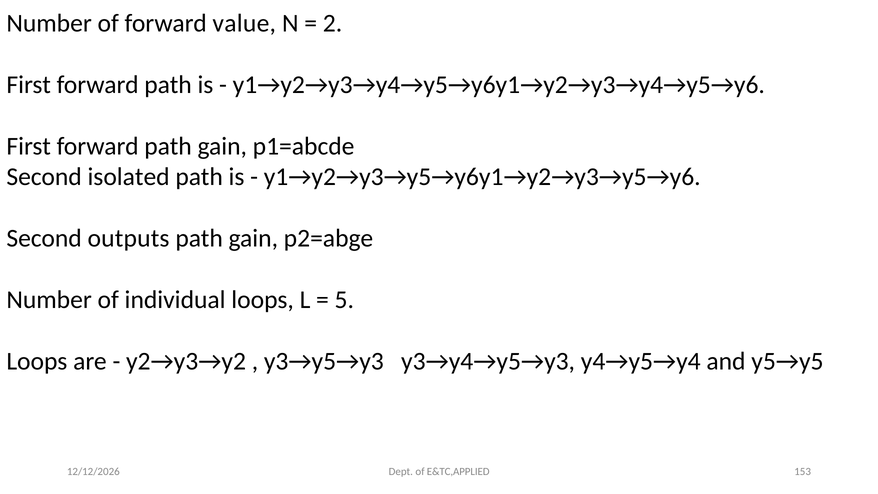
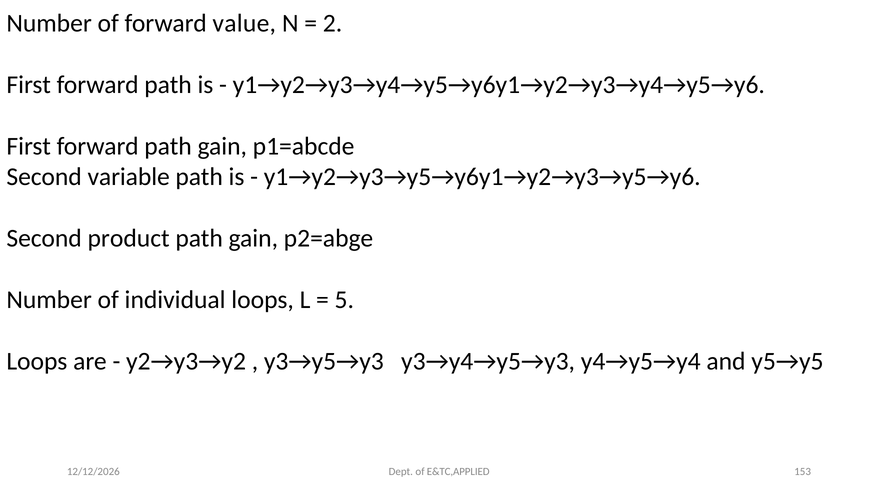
isolated: isolated -> variable (129, 177)
outputs: outputs -> product (129, 238)
